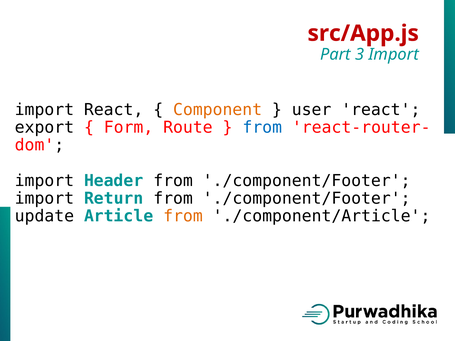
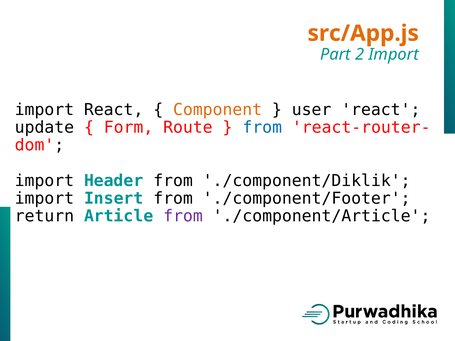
src/App.js colour: red -> orange (363, 33)
3: 3 -> 2 (360, 55)
export: export -> update (44, 128)
Header from ./component/Footer: ./component/Footer -> ./component/Diklik (307, 181)
Return: Return -> Insert (114, 199)
update: update -> return (44, 216)
from colour: orange -> purple (183, 216)
